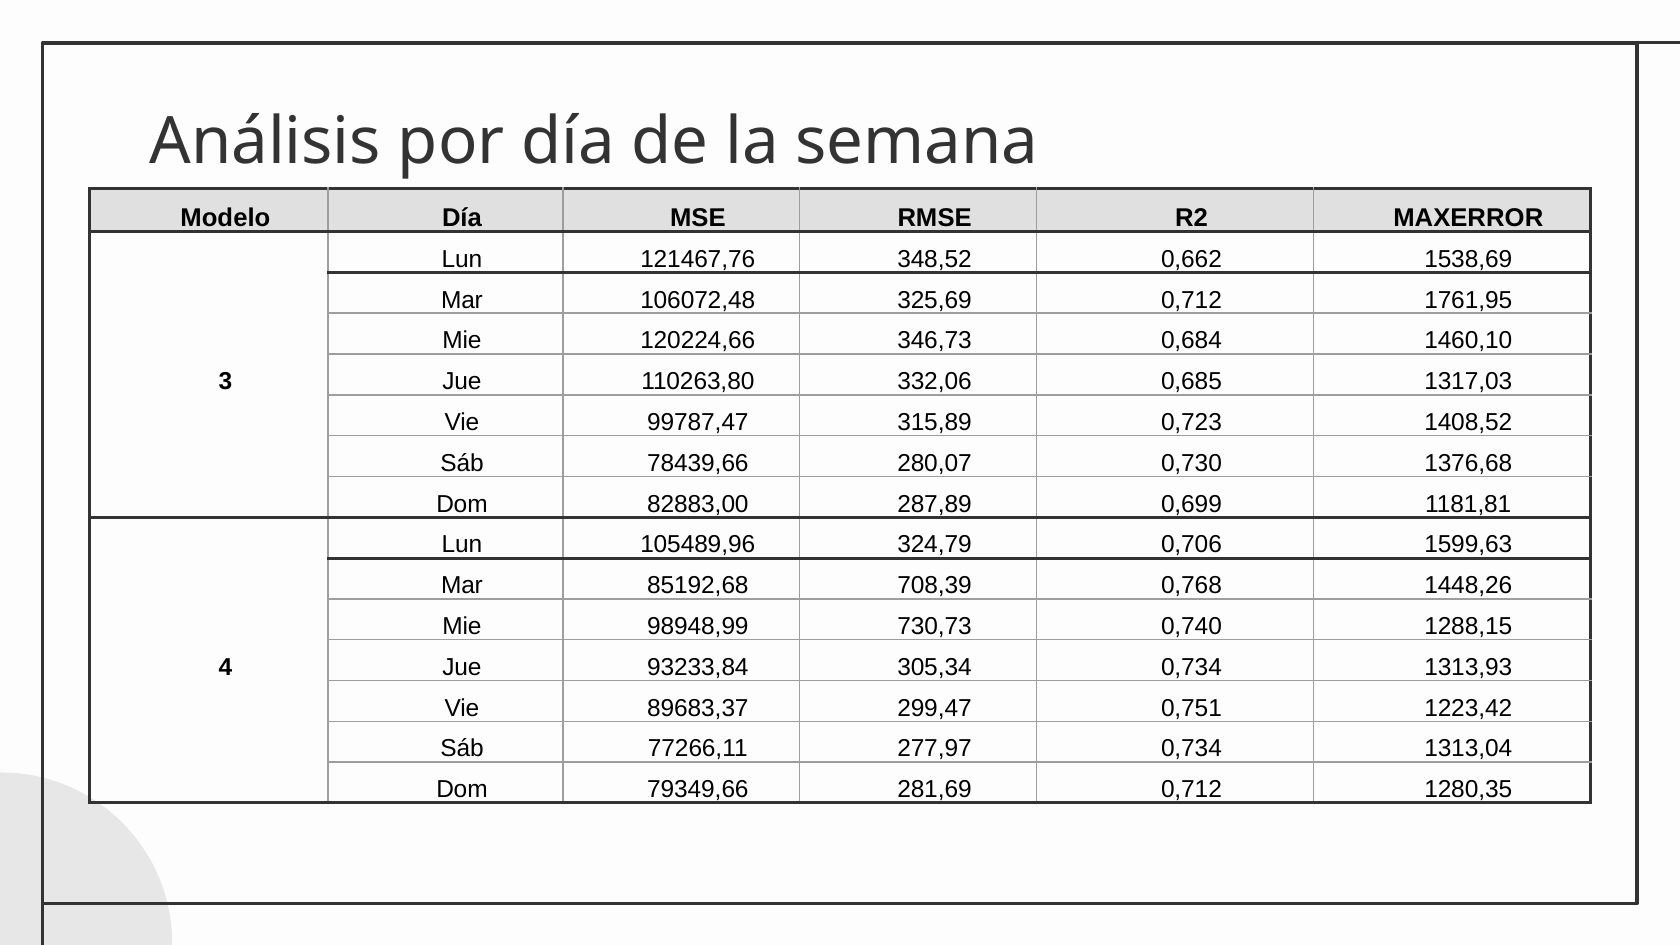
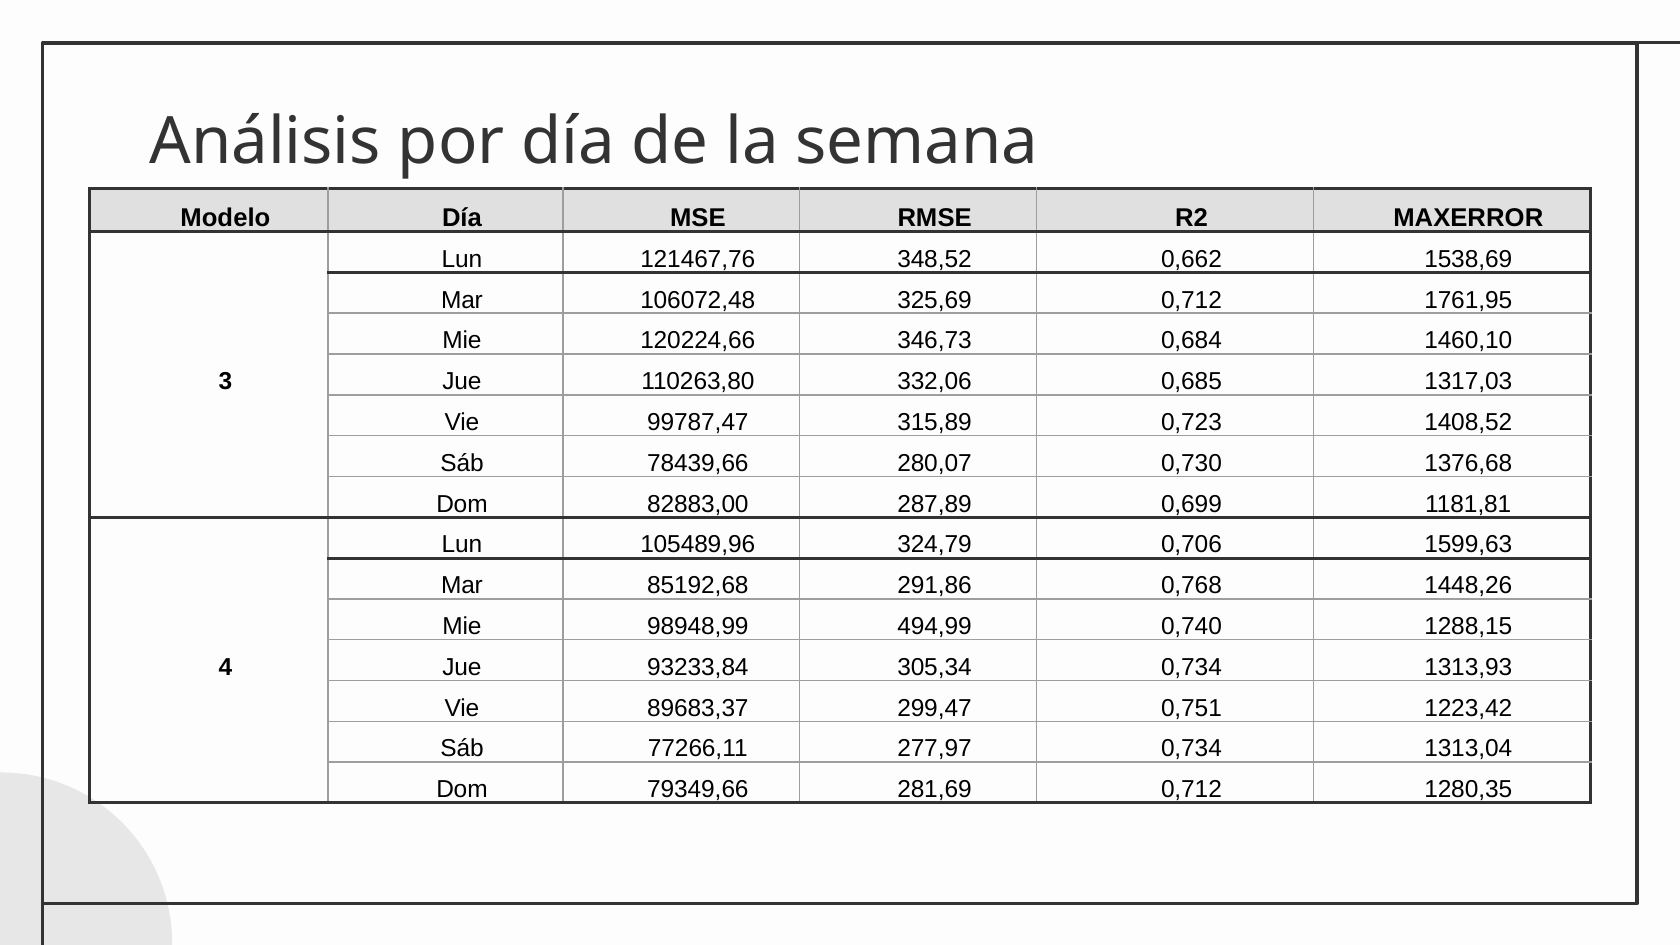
708,39: 708,39 -> 291,86 (935, 586)
730,73: 730,73 -> 494,99 (935, 626)
